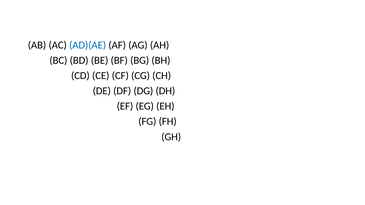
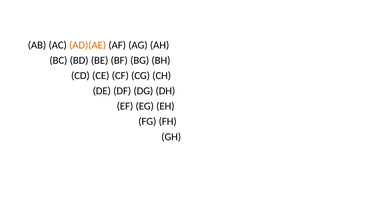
AD)(AE colour: blue -> orange (88, 45)
